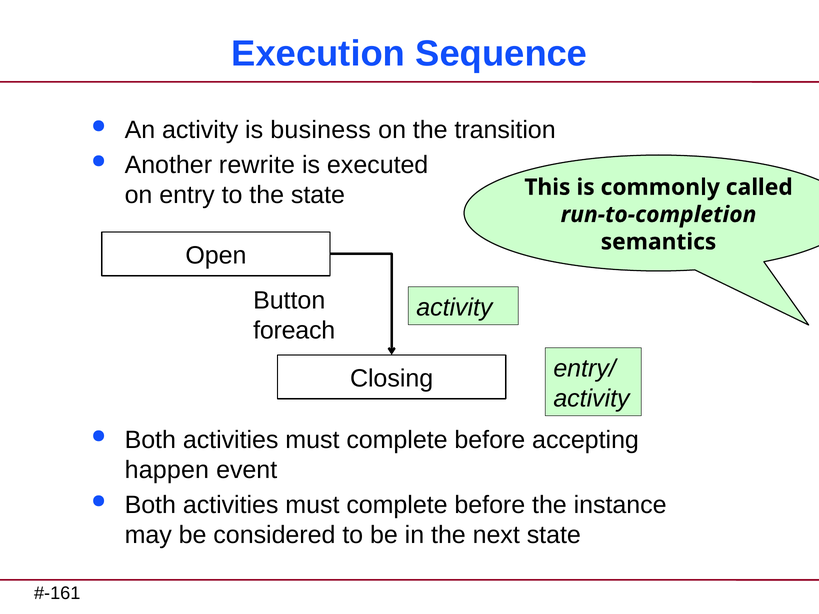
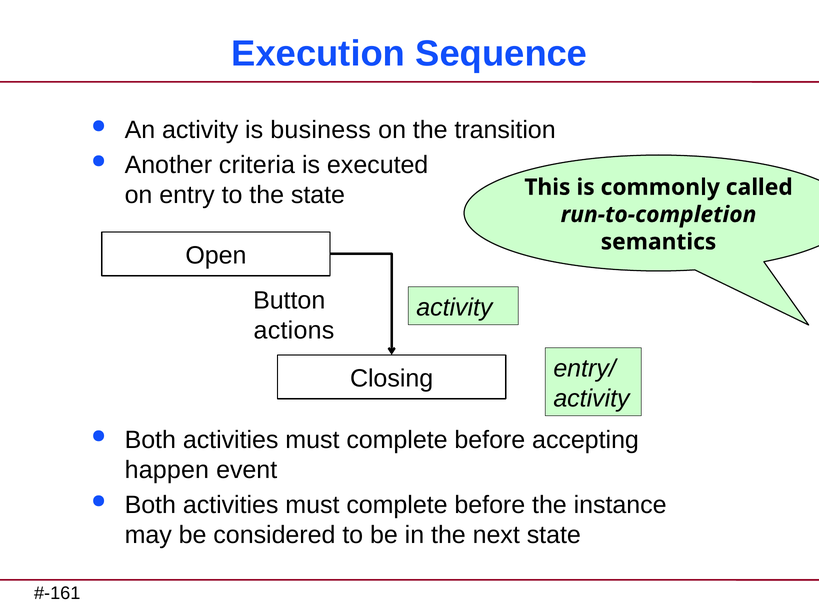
rewrite: rewrite -> criteria (257, 165)
foreach: foreach -> actions (294, 331)
